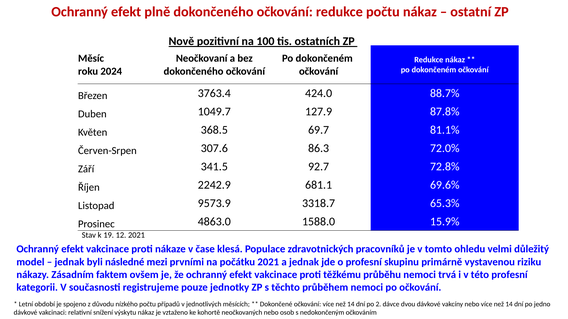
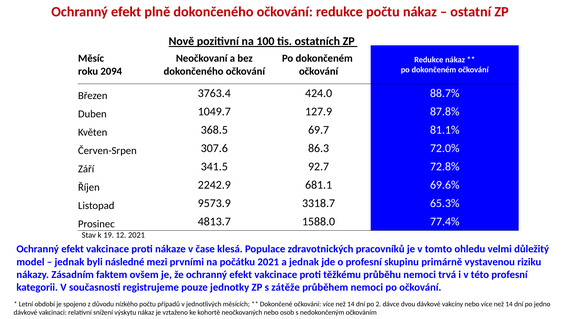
2024: 2024 -> 2094 (111, 72)
4863.0: 4863.0 -> 4813.7 (214, 222)
15.9%: 15.9% -> 77.4% (445, 222)
těchto: těchto -> zátěže (286, 288)
